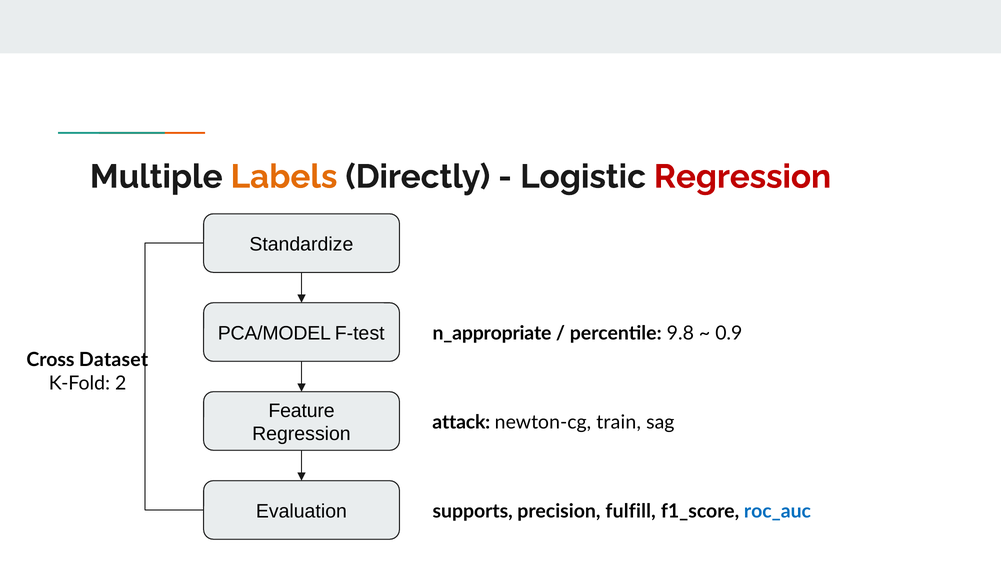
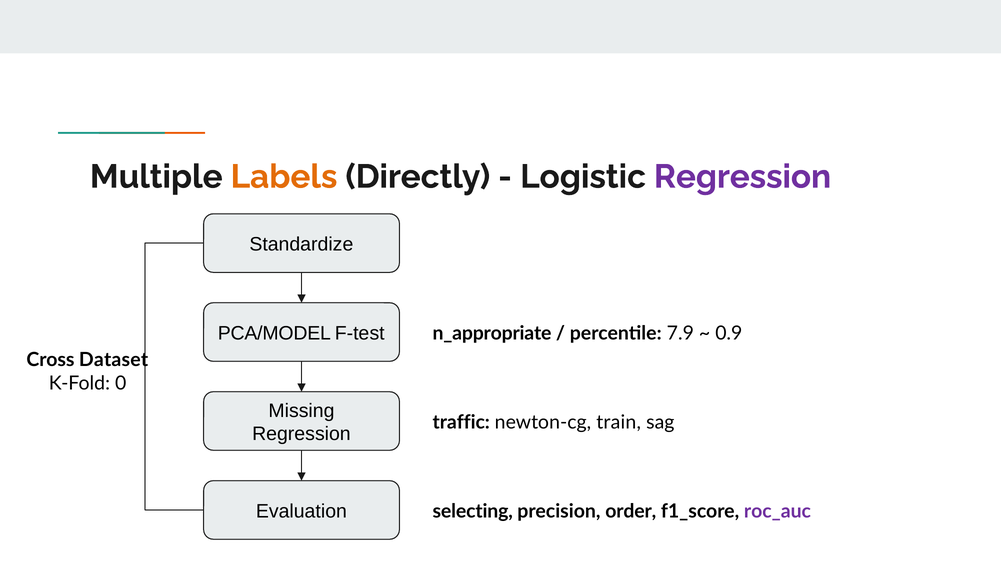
Regression colour: red -> purple (743, 177)
9.8: 9.8 -> 7.9 (680, 333)
2: 2 -> 0 (121, 383)
Feature: Feature -> Missing (301, 411)
attack: attack -> traffic (461, 422)
supports: supports -> selecting (473, 511)
fulfill: fulfill -> order (631, 511)
roc_auc colour: blue -> purple (777, 511)
